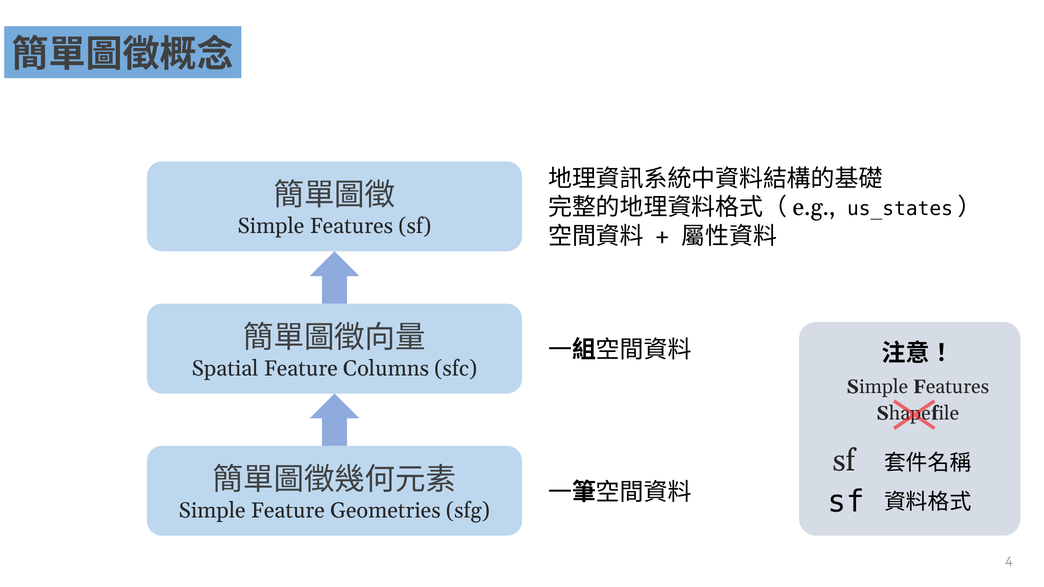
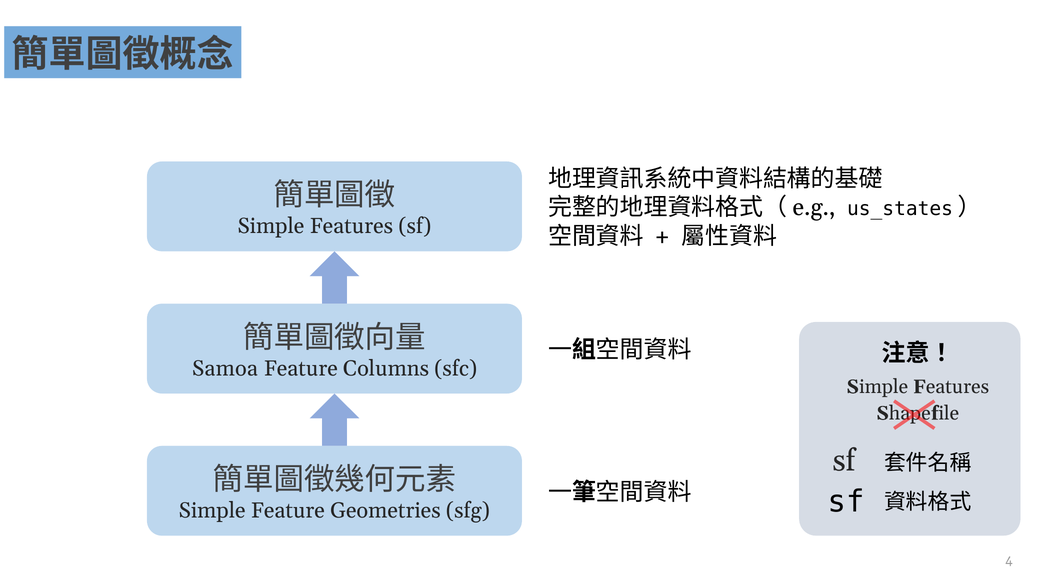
Spatial: Spatial -> Samoa (225, 369)
